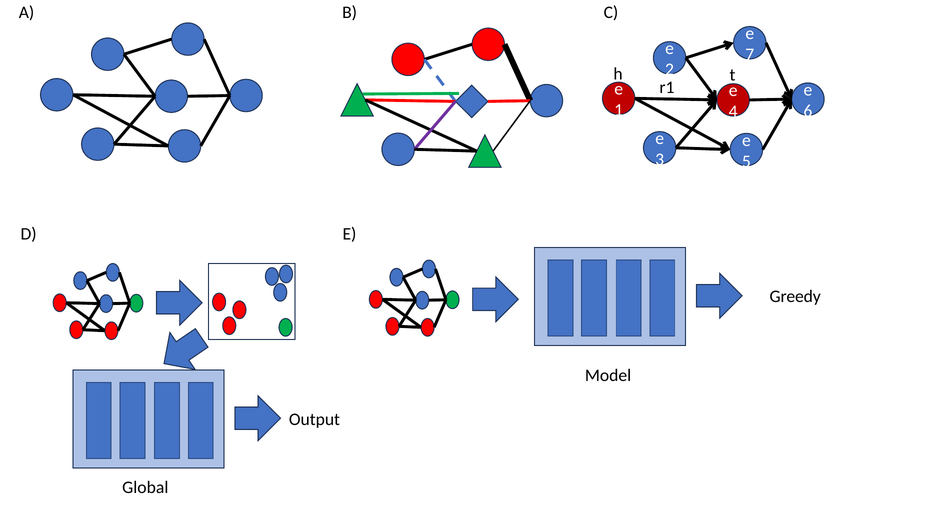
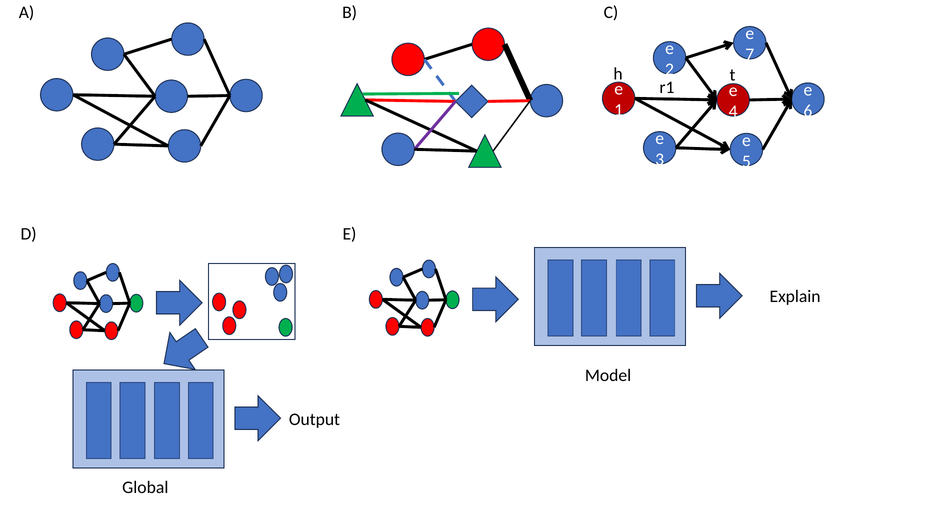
Greedy: Greedy -> Explain (795, 297)
